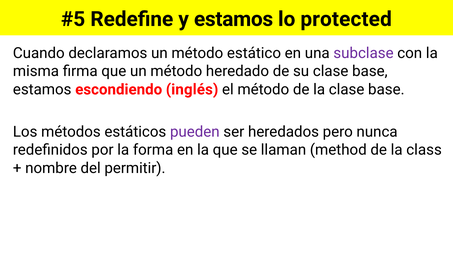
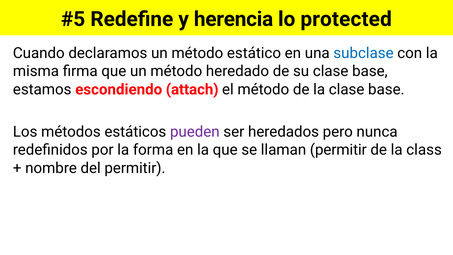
y estamos: estamos -> herencia (234, 19)
subclase colour: purple -> blue (364, 53)
inglés: inglés -> attach (192, 89)
llaman method: method -> permitir (338, 150)
